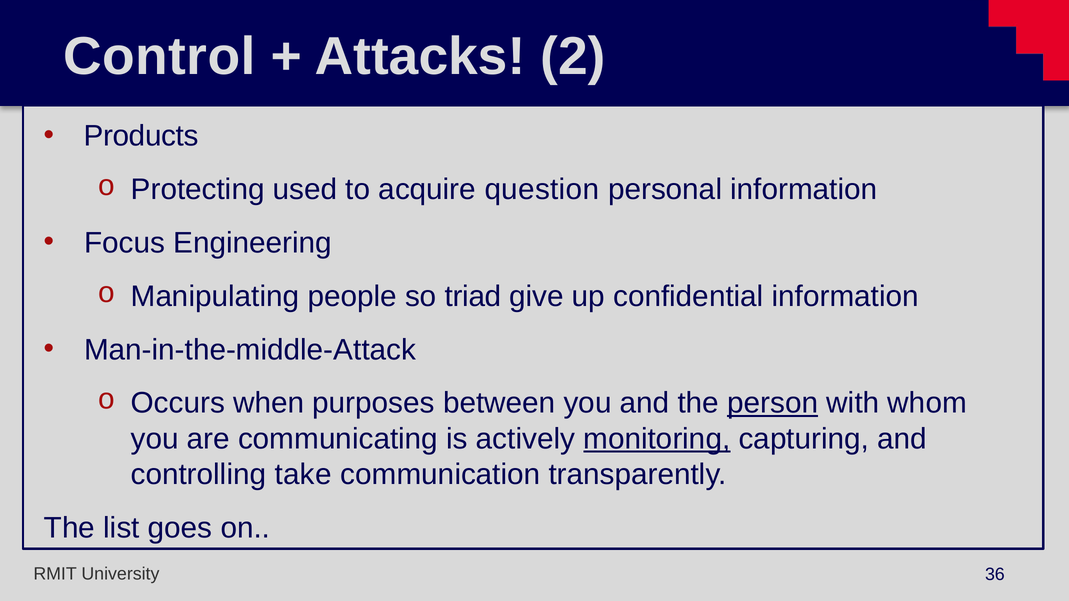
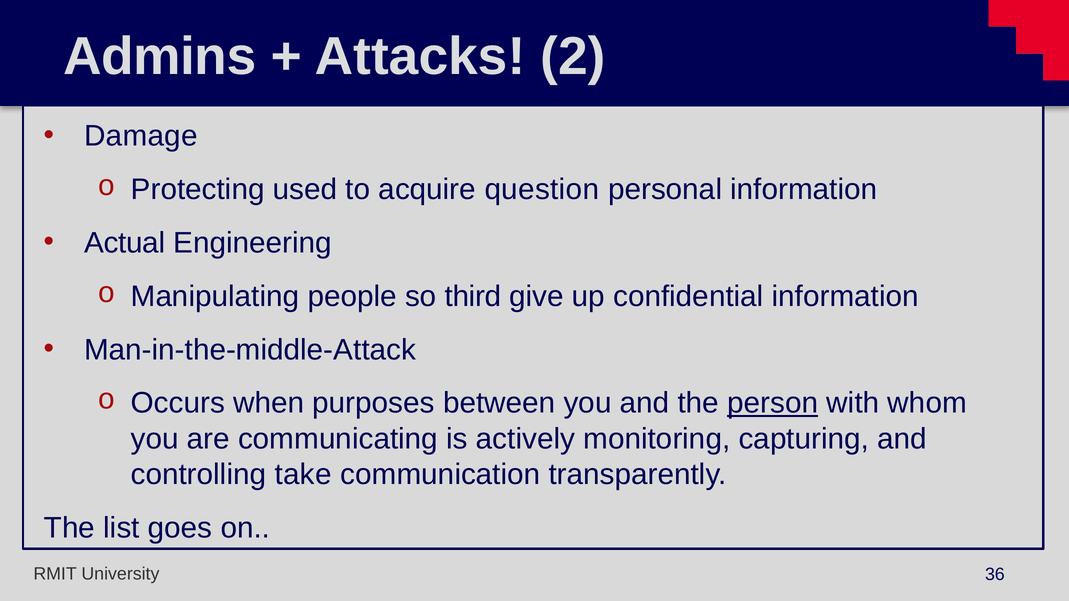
Control: Control -> Admins (160, 56)
Products: Products -> Damage (141, 136)
Focus: Focus -> Actual (125, 243)
triad: triad -> third (473, 296)
monitoring underline: present -> none (657, 439)
